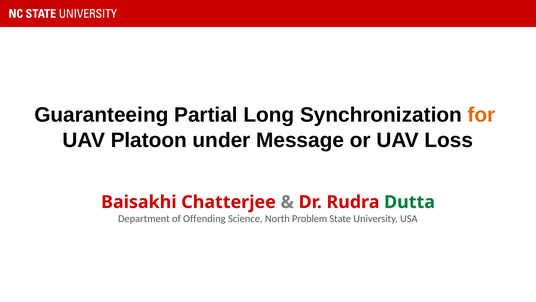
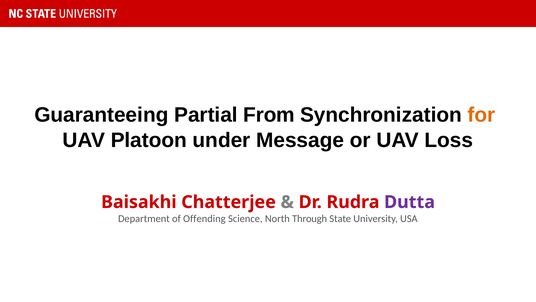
Long: Long -> From (269, 115)
Dutta colour: green -> purple (410, 202)
Problem: Problem -> Through (310, 219)
